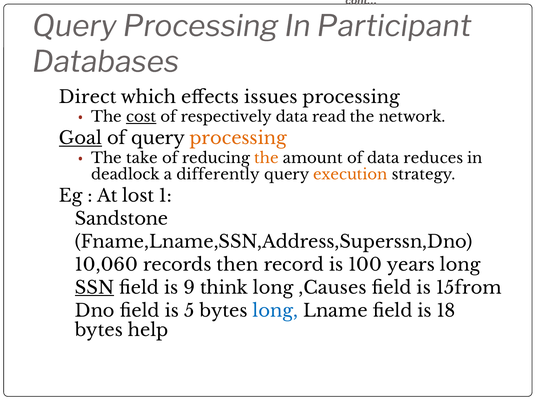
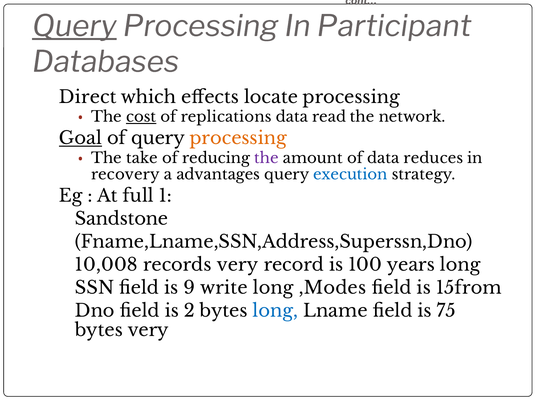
Query underline: none -> present (74, 26)
issues: issues -> locate (271, 97)
respectively: respectively -> replications (226, 117)
the colour: orange -> purple (266, 158)
deadlock: deadlock -> recovery (125, 174)
differently: differently -> advantages (218, 174)
execution colour: orange -> blue (350, 174)
lost: lost -> full (138, 196)
10,060: 10,060 -> 10,008 (106, 265)
records then: then -> very (238, 265)
SSN underline: present -> none (95, 288)
think: think -> write (224, 288)
,Causes: ,Causes -> ,Modes (332, 288)
5: 5 -> 2 (189, 311)
18: 18 -> 75 (446, 311)
bytes help: help -> very (148, 330)
